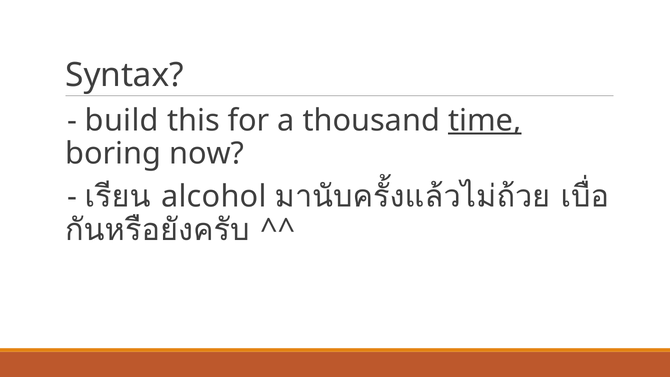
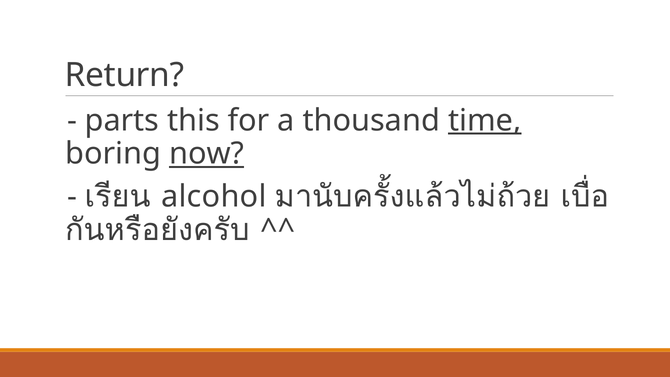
Syntax: Syntax -> Return (125, 75)
build: build -> parts (122, 120)
now underline: none -> present (207, 154)
